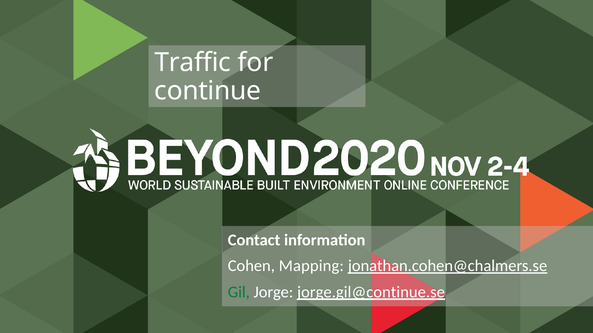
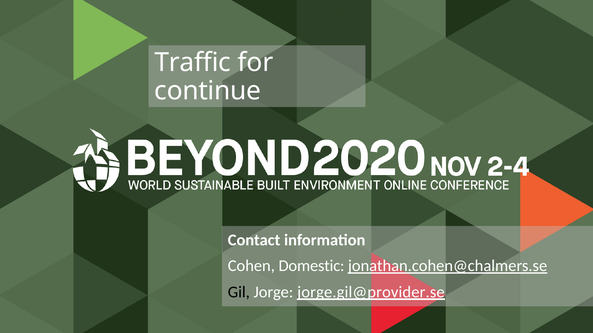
Mapping: Mapping -> Domestic (311, 266)
Gil colour: green -> black (239, 293)
jorge.gil@continue.se: jorge.gil@continue.se -> jorge.gil@provider.se (371, 293)
